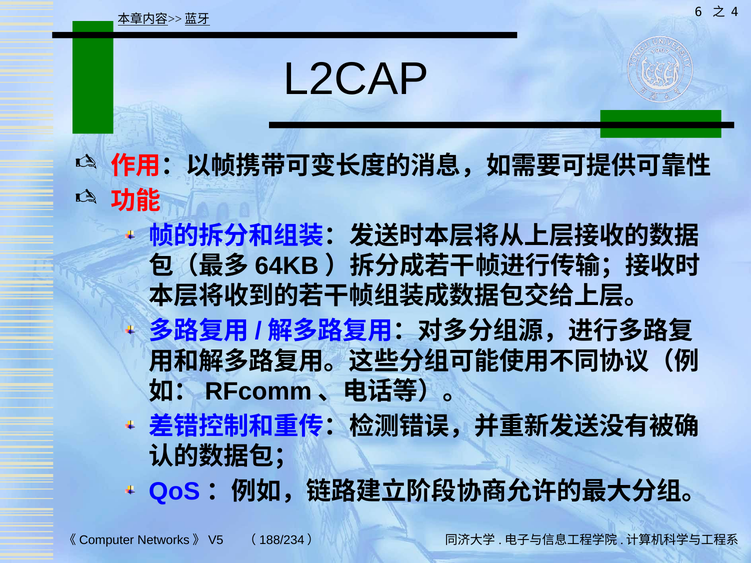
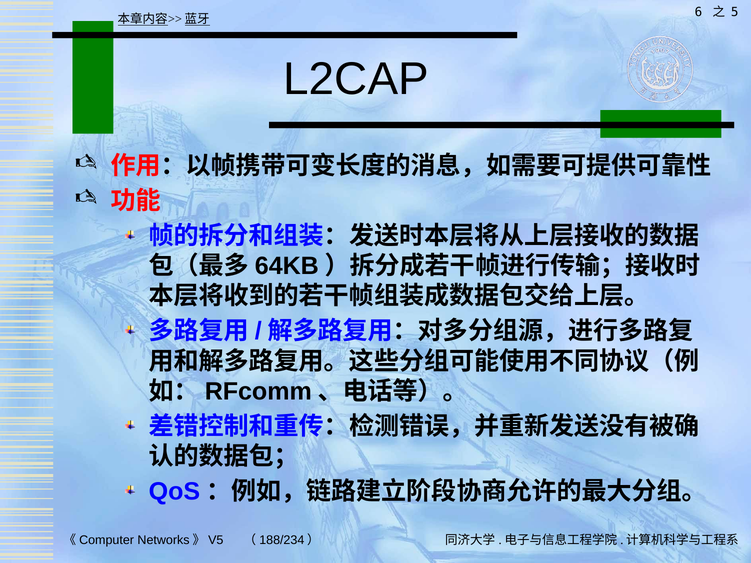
4: 4 -> 5 (735, 12)
